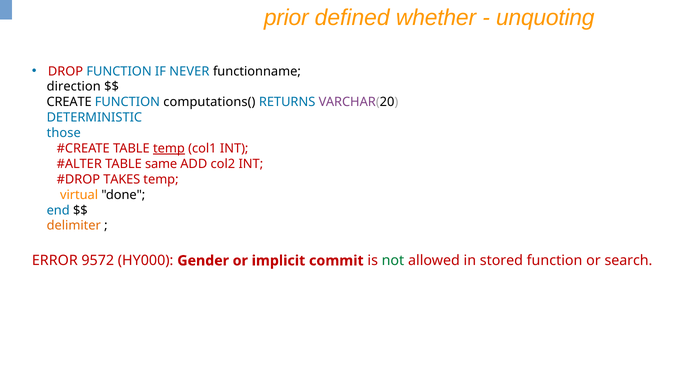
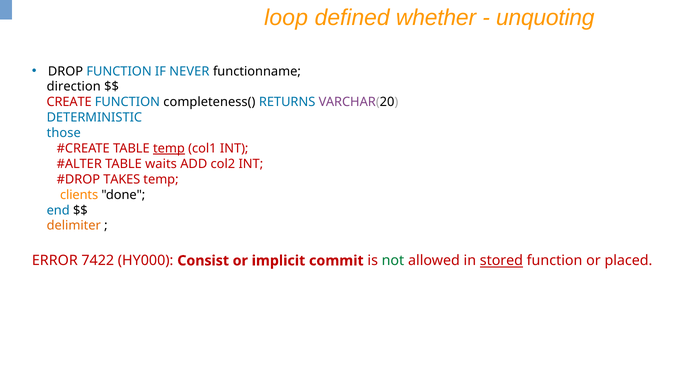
prior: prior -> loop (286, 18)
DROP colour: red -> black (66, 71)
CREATE colour: black -> red (69, 102)
computations(: computations( -> completeness( (209, 102)
same: same -> waits (161, 164)
virtual: virtual -> clients (79, 194)
9572: 9572 -> 7422 (98, 260)
Gender: Gender -> Consist (203, 260)
stored underline: none -> present (501, 260)
search: search -> placed (628, 260)
